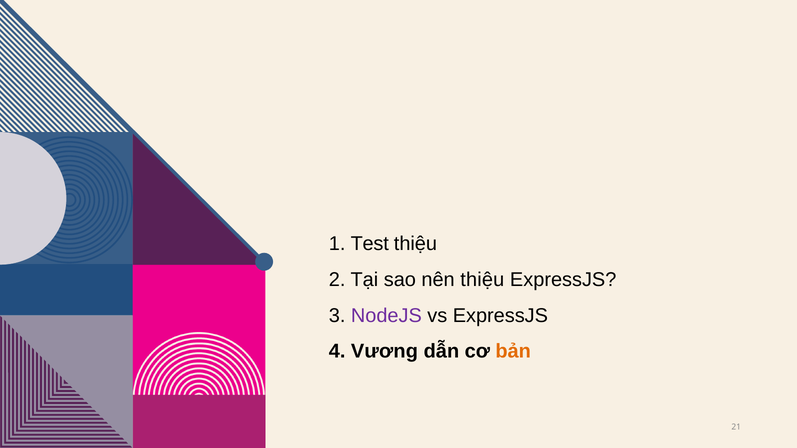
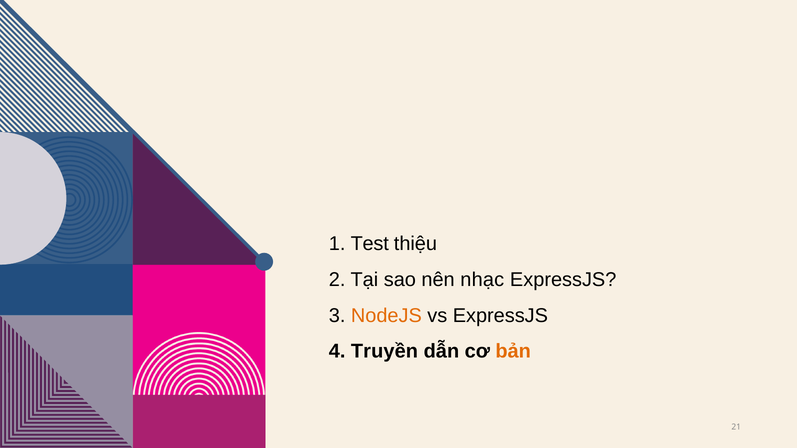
nên thiệu: thiệu -> nhạc (482, 280)
NodeJS colour: purple -> orange (386, 316)
Vương: Vương -> Truyền (384, 352)
